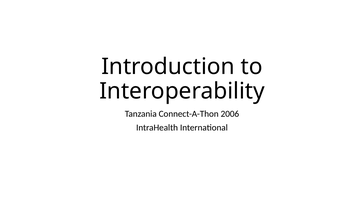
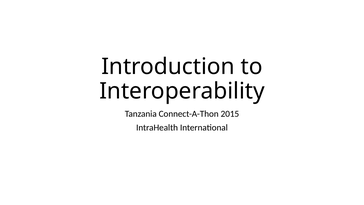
2006: 2006 -> 2015 (230, 114)
